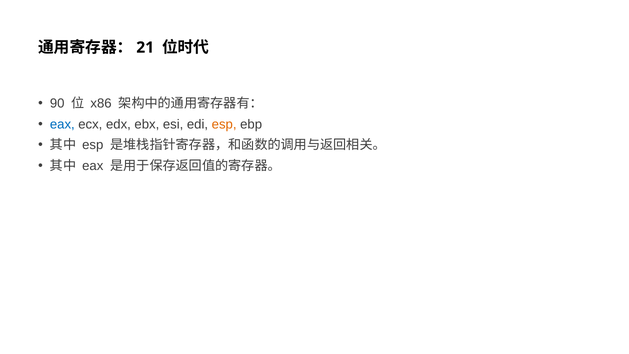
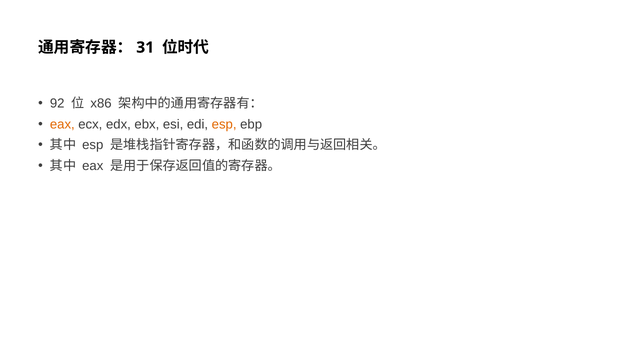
21: 21 -> 31 (145, 47)
90: 90 -> 92 (57, 104)
eax colour: blue -> orange (62, 124)
